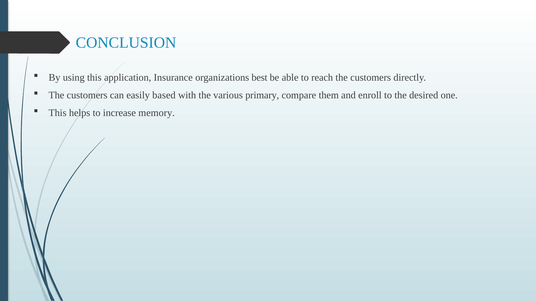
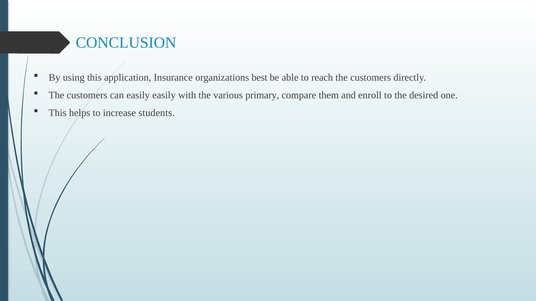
easily based: based -> easily (164, 95)
memory: memory -> students (157, 113)
